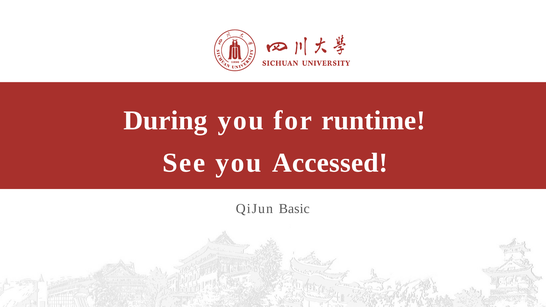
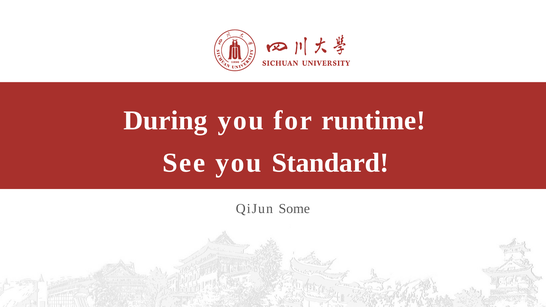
Accessed: Accessed -> Standard (330, 163)
Basic: Basic -> Some (294, 209)
